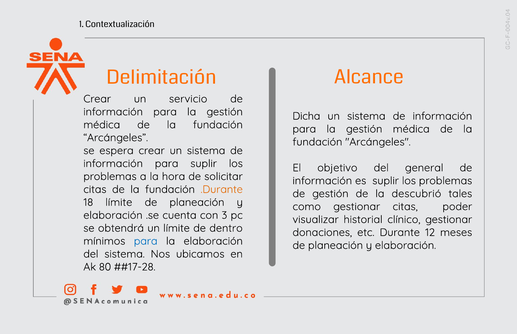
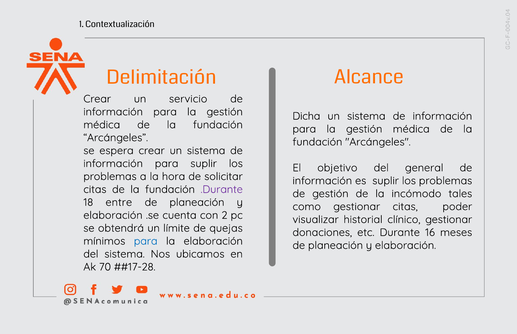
.Durante colour: orange -> purple (222, 189)
descubrió: descubrió -> incómodo (416, 194)
18 límite: límite -> entre (119, 202)
3: 3 -> 2 (225, 215)
dentro: dentro -> quejas (226, 228)
12: 12 -> 16 (430, 232)
80: 80 -> 70 (105, 267)
